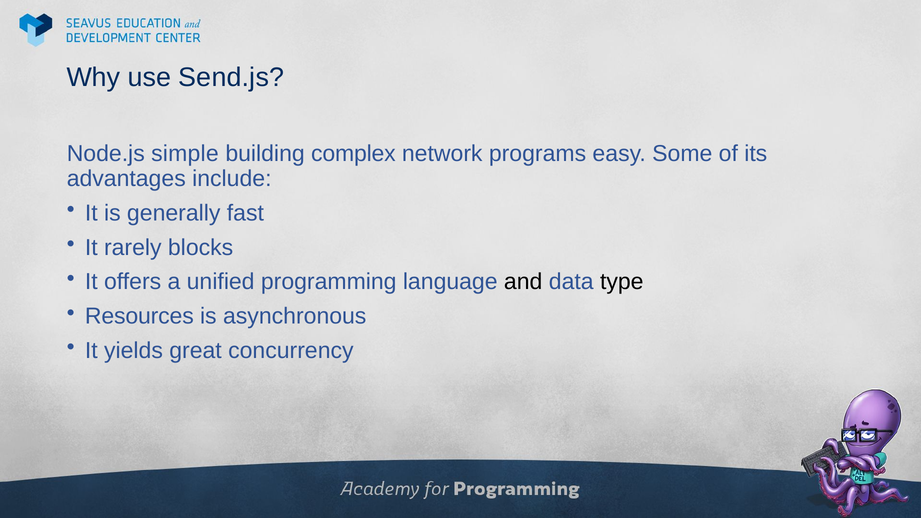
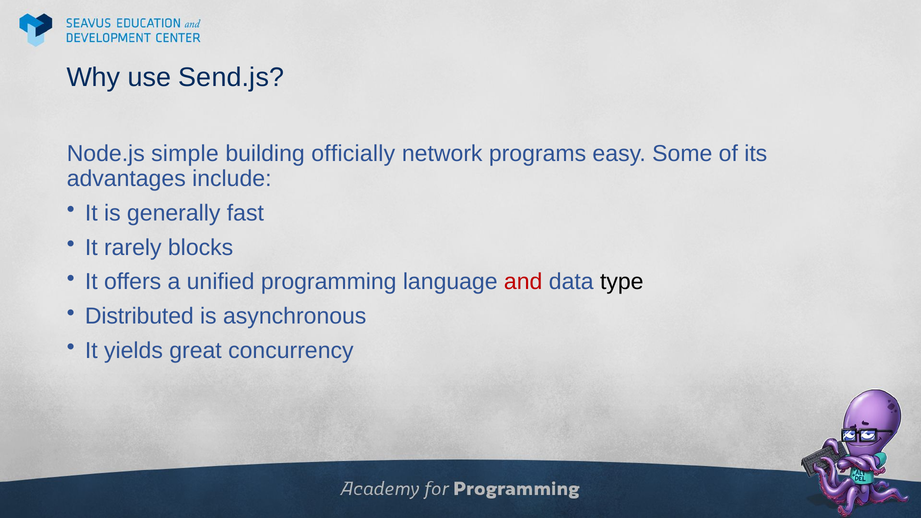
complex: complex -> officially (353, 154)
and colour: black -> red (523, 282)
Resources: Resources -> Distributed (139, 316)
